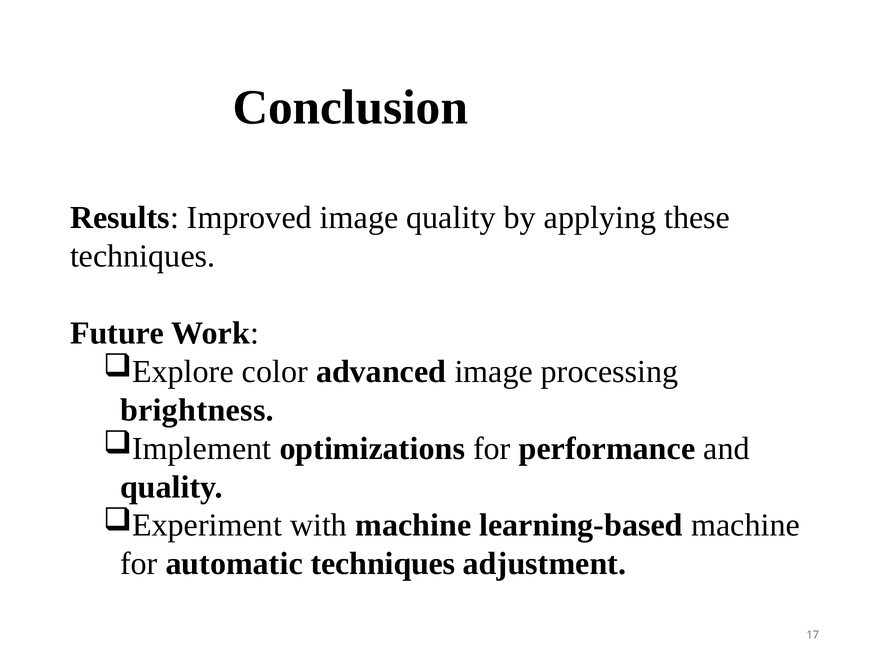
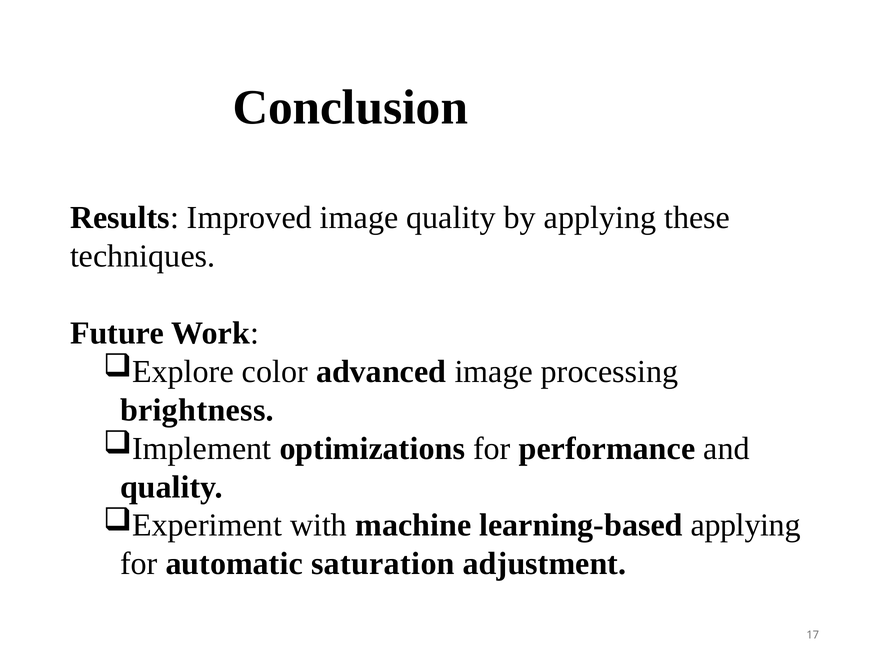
learning-based machine: machine -> applying (746, 526)
automatic techniques: techniques -> saturation (383, 564)
